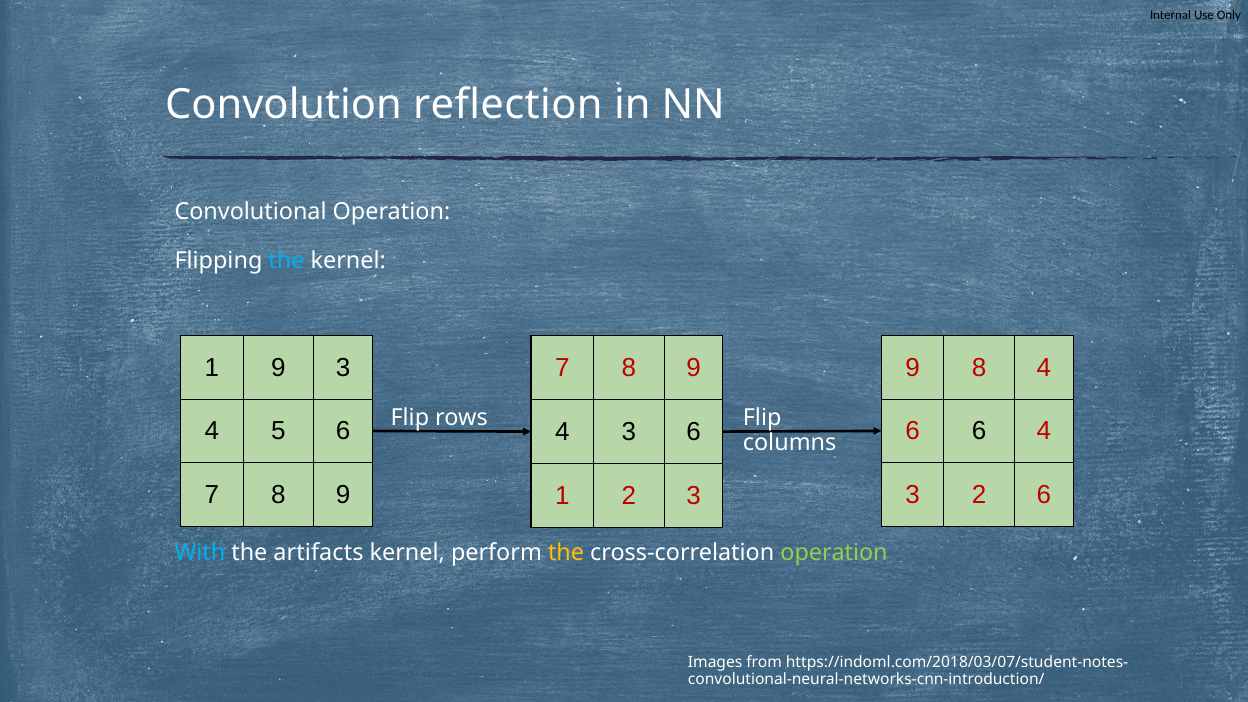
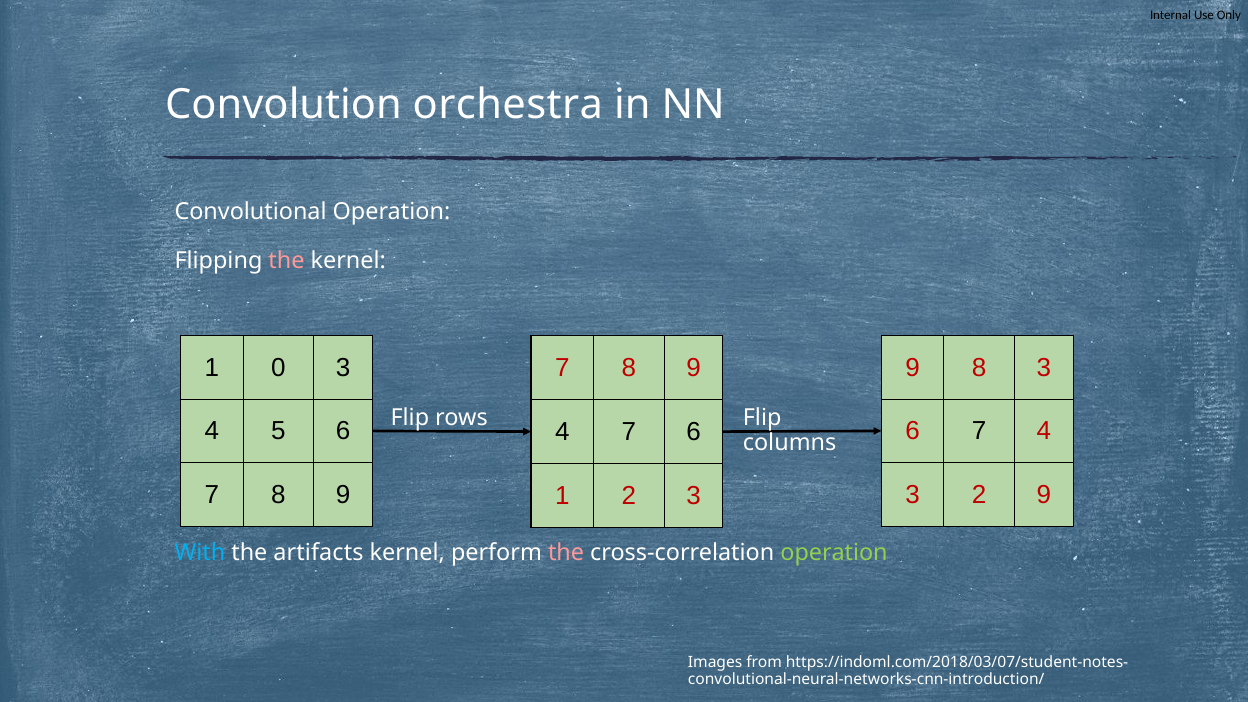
reflection: reflection -> orchestra (508, 105)
the colour: light blue -> pink (287, 261)
1 9: 9 -> 0 (278, 368)
8 4: 4 -> 3 (1044, 368)
6: 6 -> 7 (979, 432)
3: 3 -> 7 (629, 432)
2 6: 6 -> 9 (1044, 495)
the colour: yellow -> pink (566, 553)
